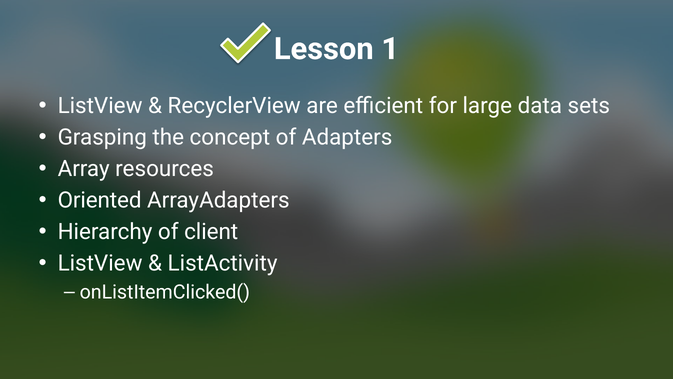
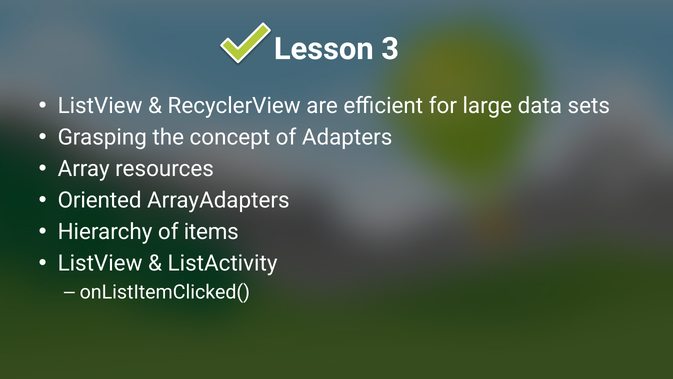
1: 1 -> 3 (390, 49)
client: client -> items (211, 232)
